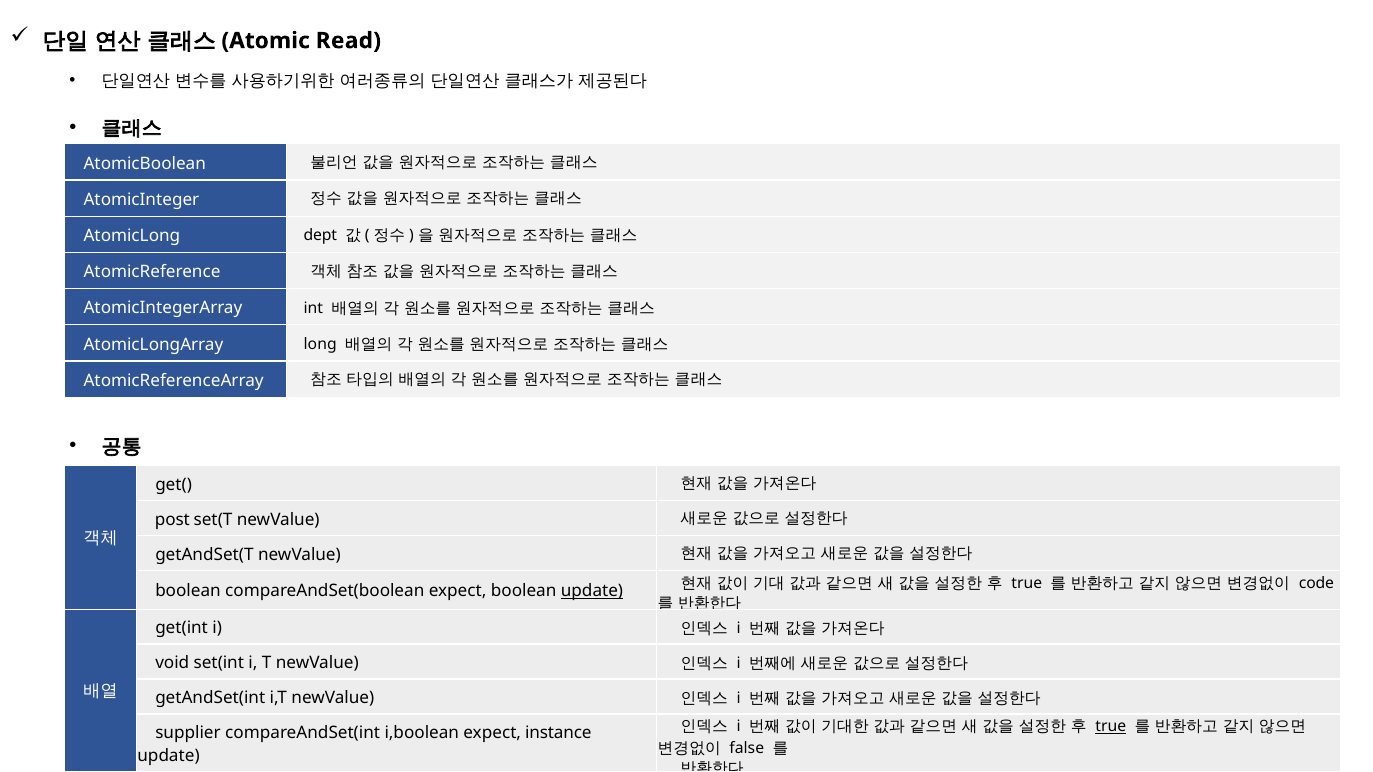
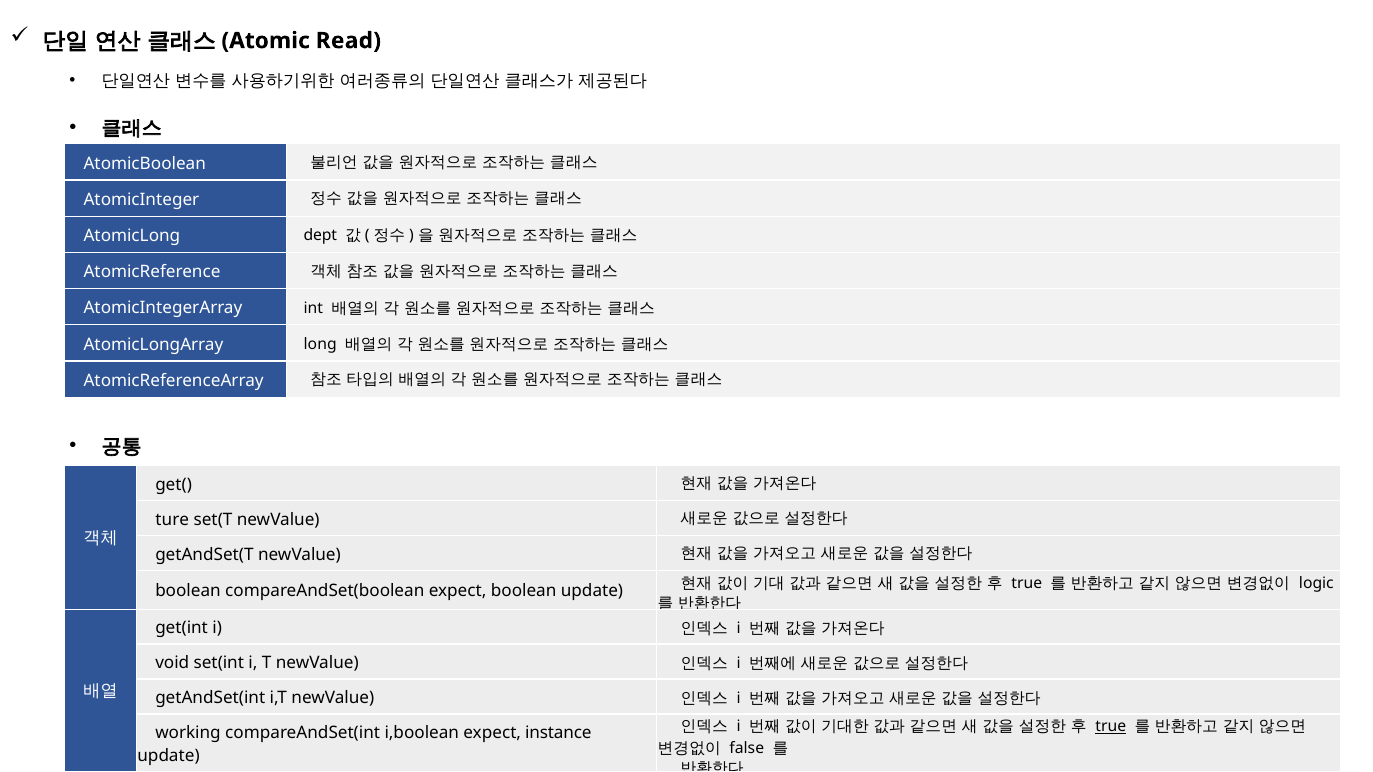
post: post -> ture (172, 520)
code: code -> logic (1316, 583)
update underline: present -> none (592, 592)
supplier: supplier -> working (188, 733)
